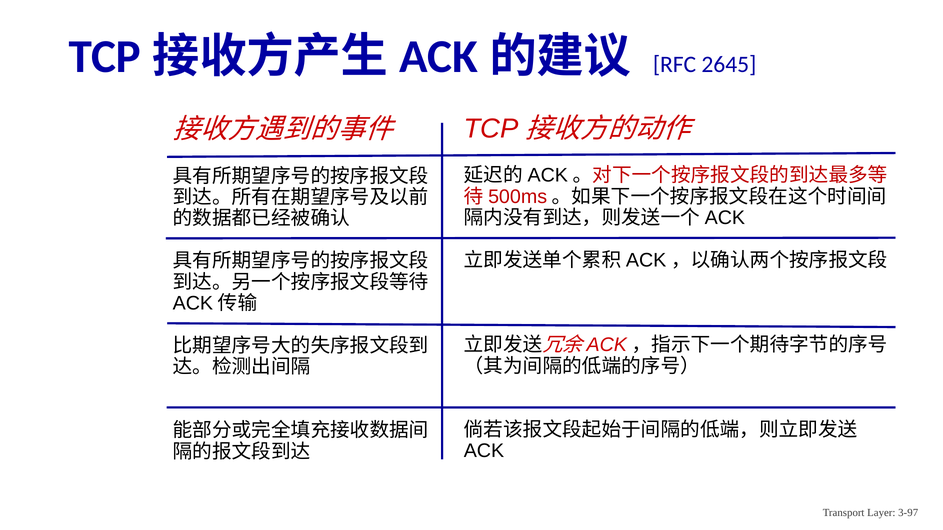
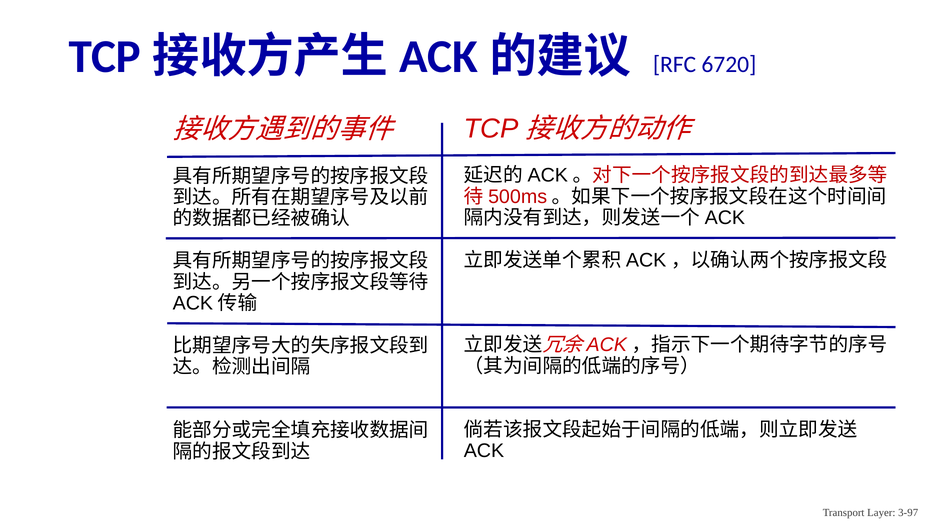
2645: 2645 -> 6720 (729, 64)
